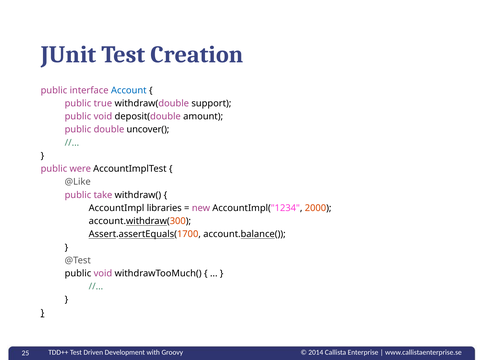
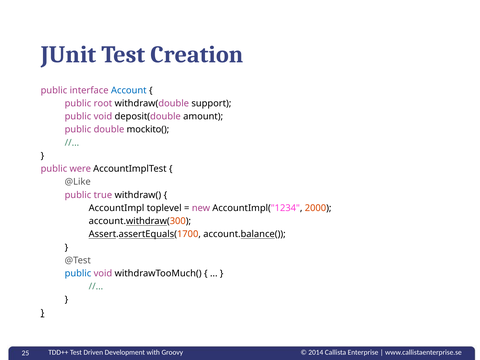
true: true -> root (103, 103)
uncover(: uncover( -> mockito( (148, 130)
take: take -> true (103, 195)
libraries: libraries -> toplevel (164, 208)
public colour: black -> blue (78, 273)
